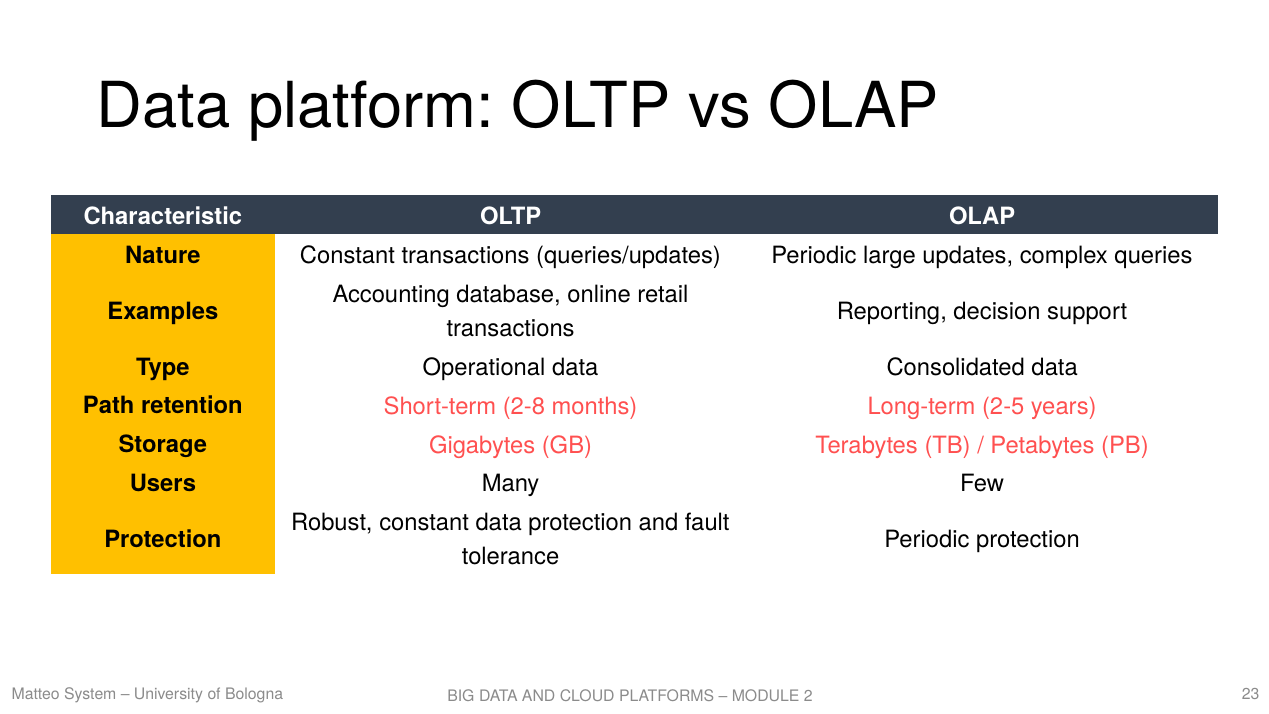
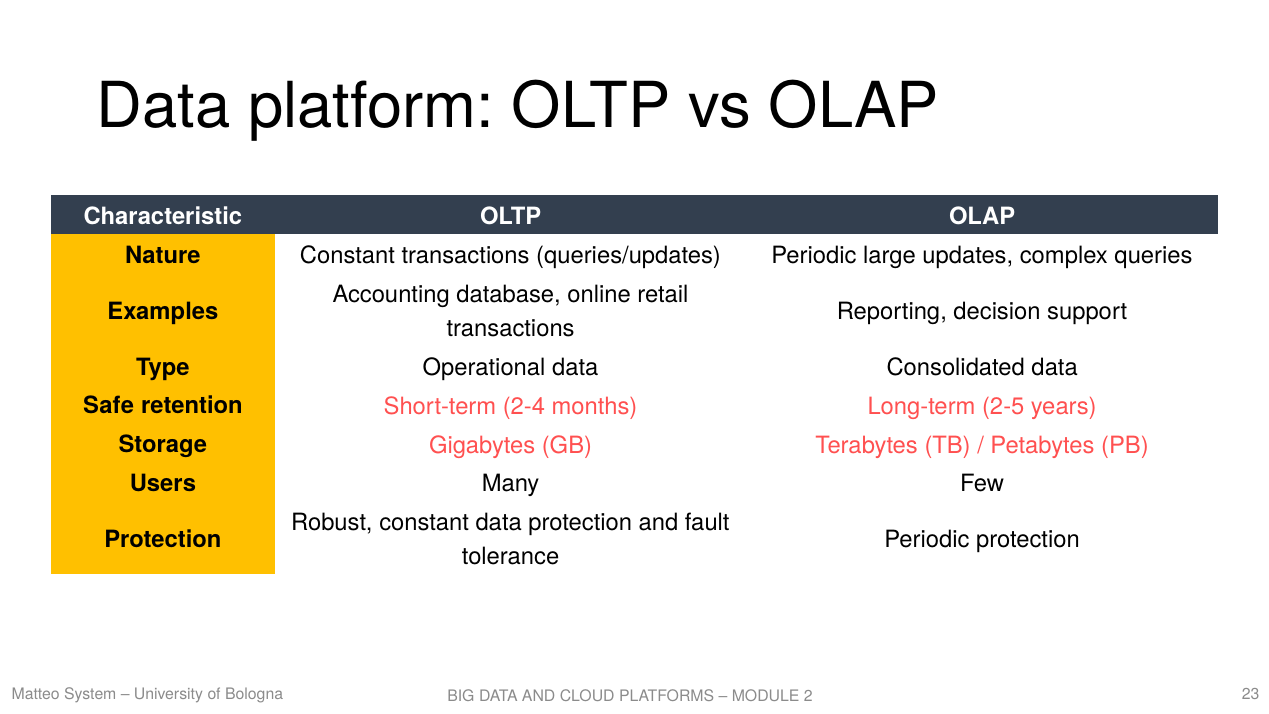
Path: Path -> Safe (109, 406)
2-8: 2-8 -> 2-4 (524, 406)
